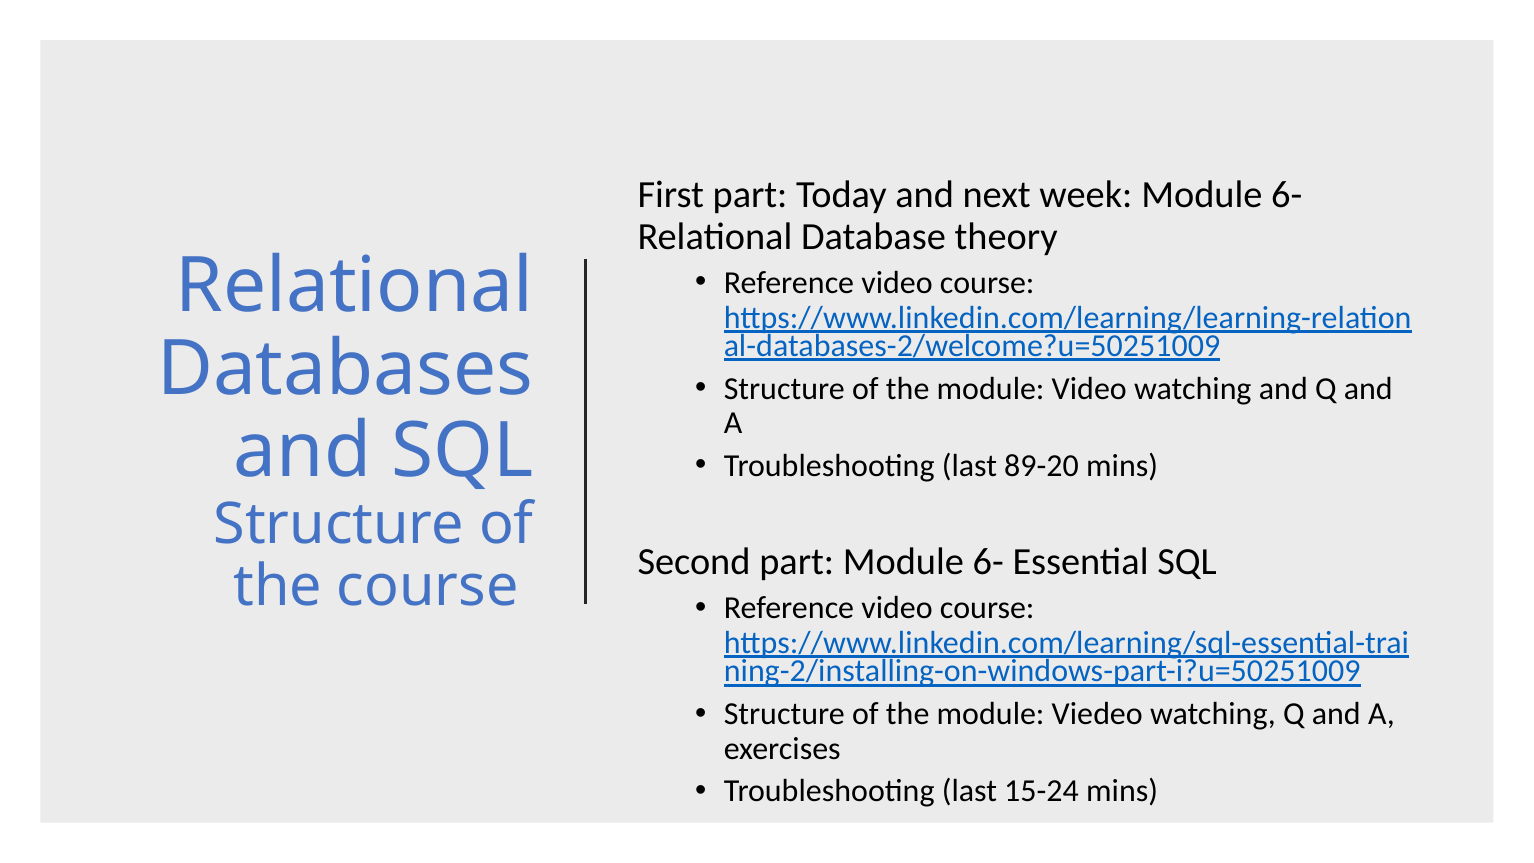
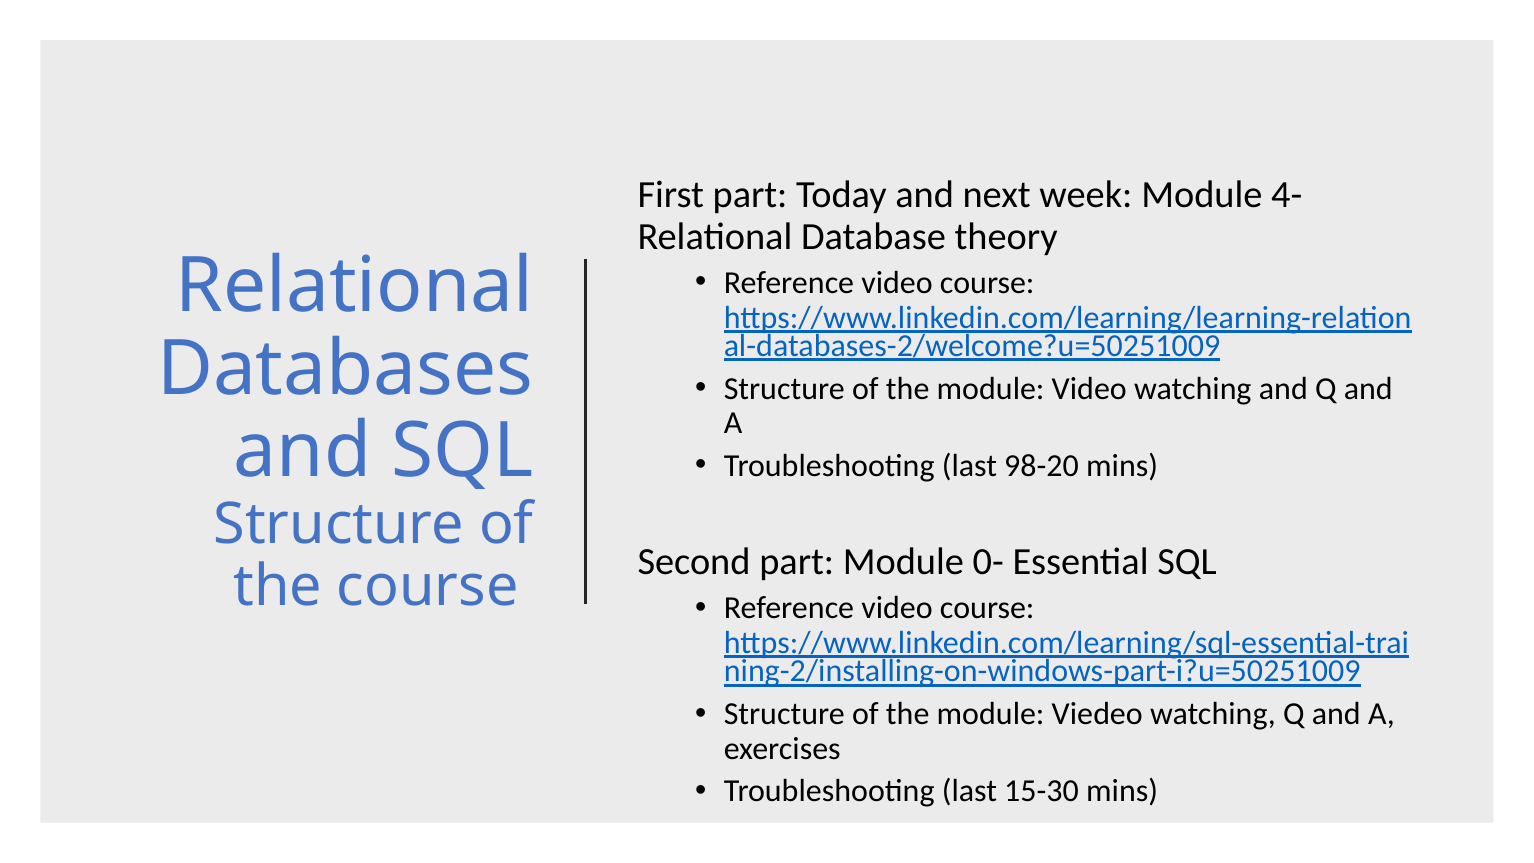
week Module 6-: 6- -> 4- (1287, 195)
89-20: 89-20 -> 98-20 (1042, 465)
part Module 6-: 6- -> 0- (988, 562)
15-24: 15-24 -> 15-30 (1042, 791)
